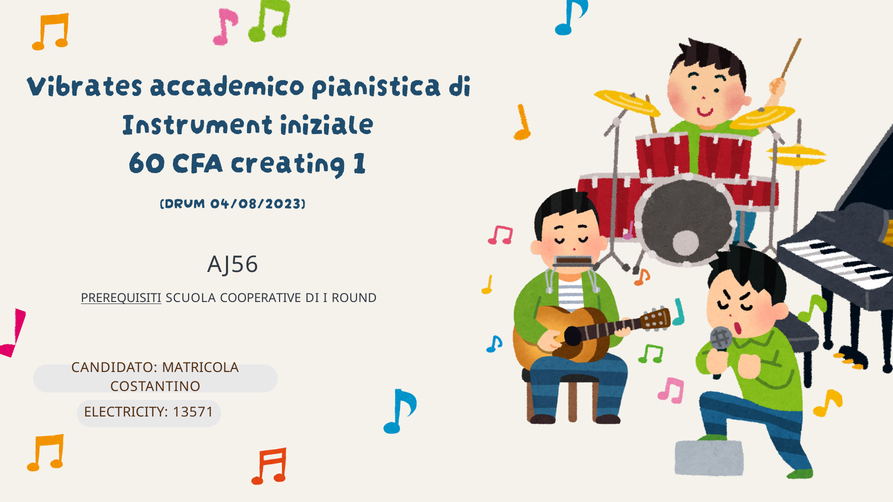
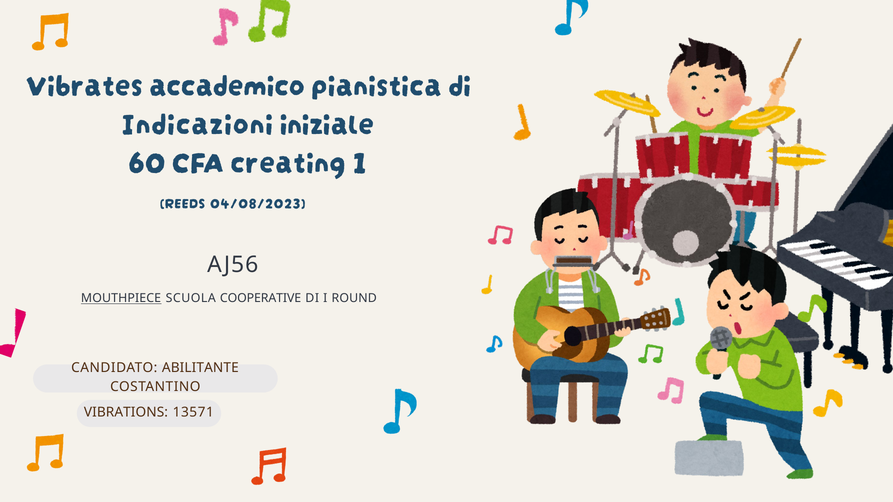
Instrument: Instrument -> Indicazioni (198, 124)
DRUM: DRUM -> REEDS (182, 204)
PREREQUISITI: PREREQUISITI -> MOUTHPIECE (121, 298)
MATRICOLA: MATRICOLA -> ABILITANTE (200, 368)
ELECTRICITY: ELECTRICITY -> VIBRATIONS (126, 412)
